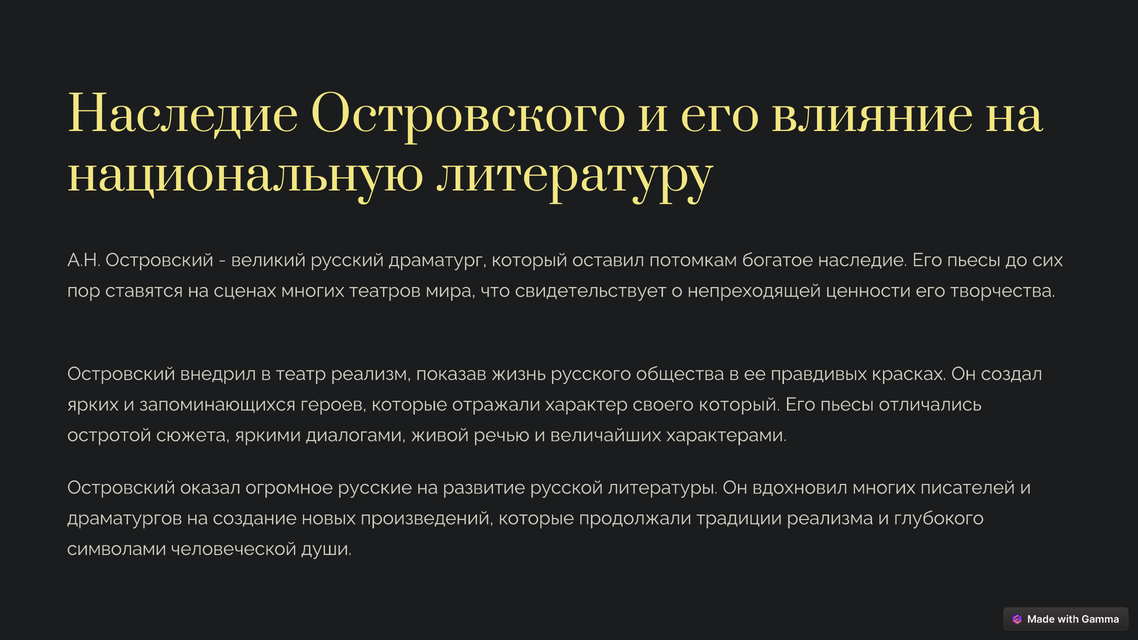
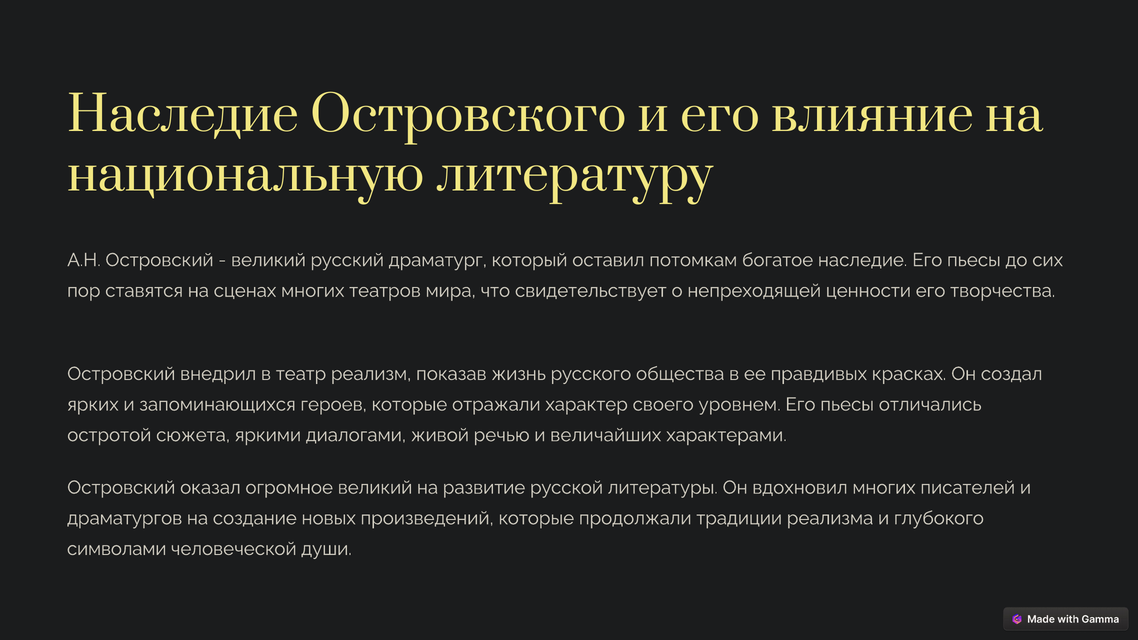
своего который: который -> уровнем (740, 404)
огромное русские: русские -> великий (375, 488)
